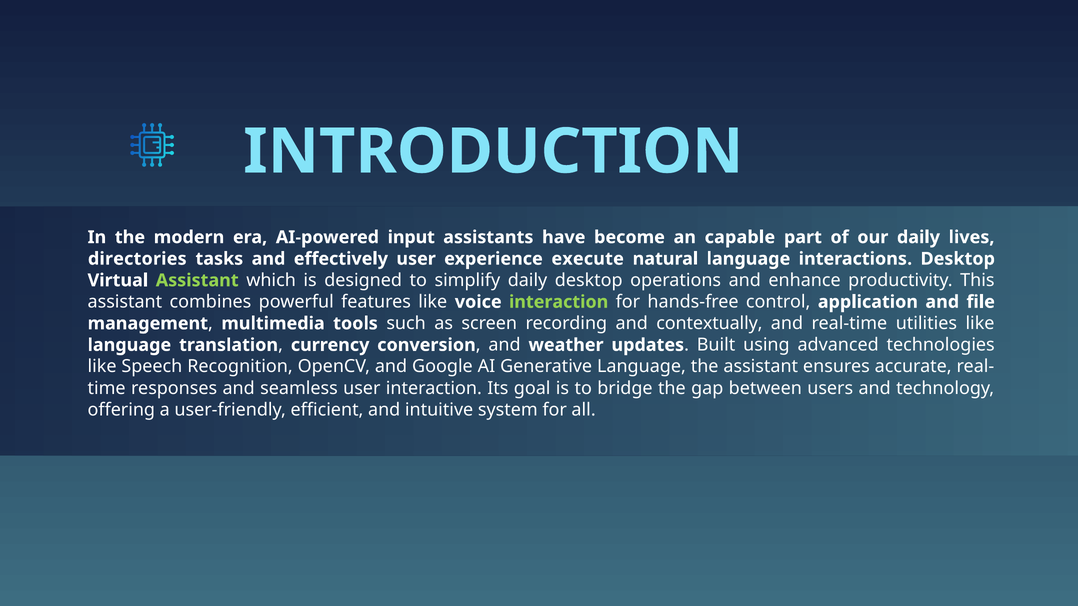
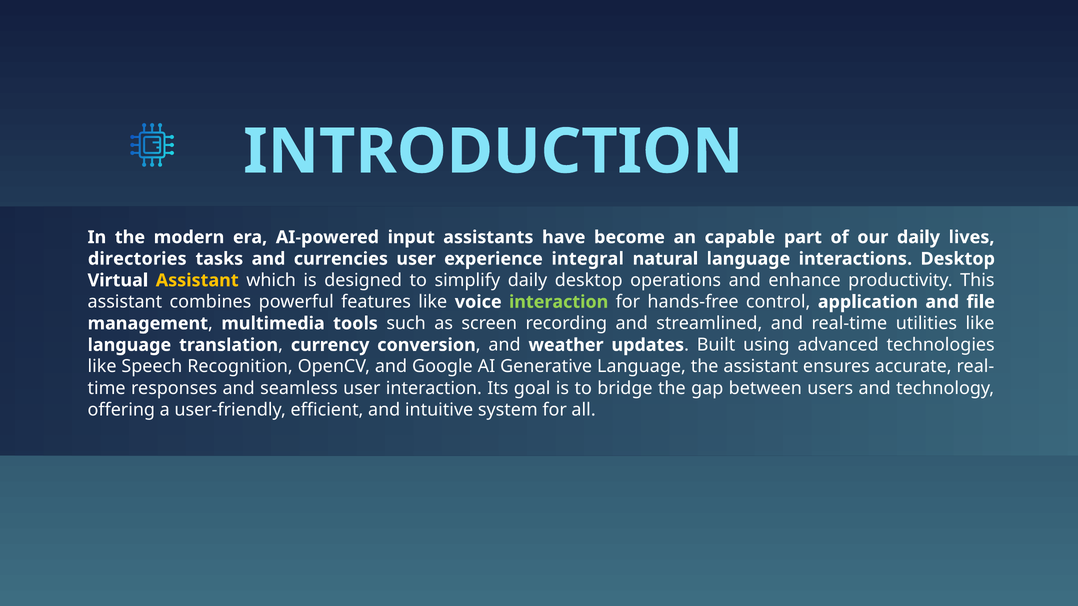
effectively: effectively -> currencies (341, 259)
execute: execute -> integral (588, 259)
Assistant colour: light green -> yellow (197, 281)
contextually: contextually -> streamlined (709, 324)
